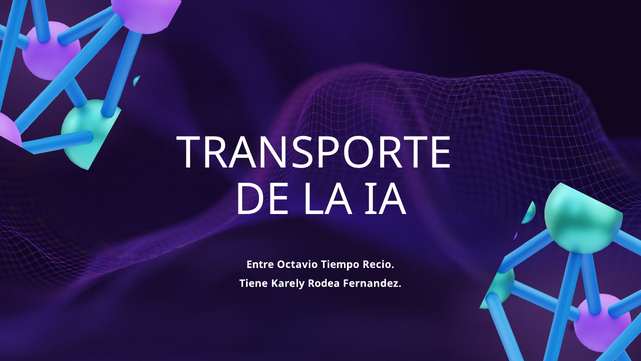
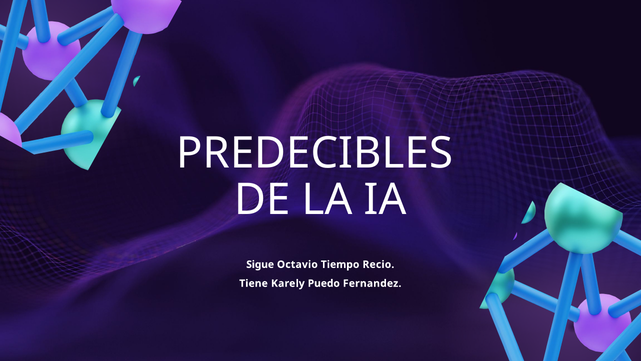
TRANSPORTE: TRANSPORTE -> PREDECIBLES (315, 153)
Entre: Entre -> Sigue (260, 264)
Rodea: Rodea -> Puedo (324, 283)
